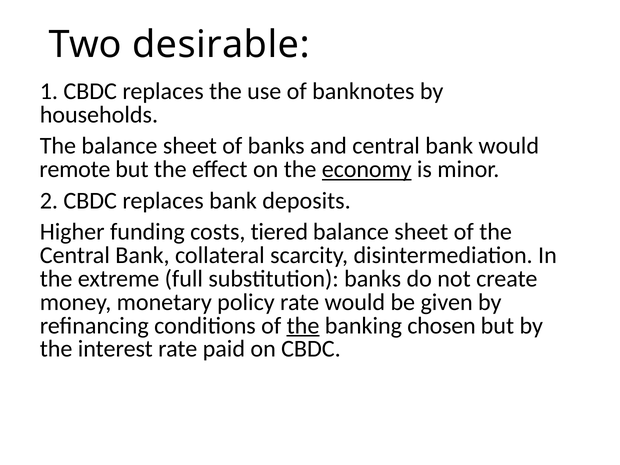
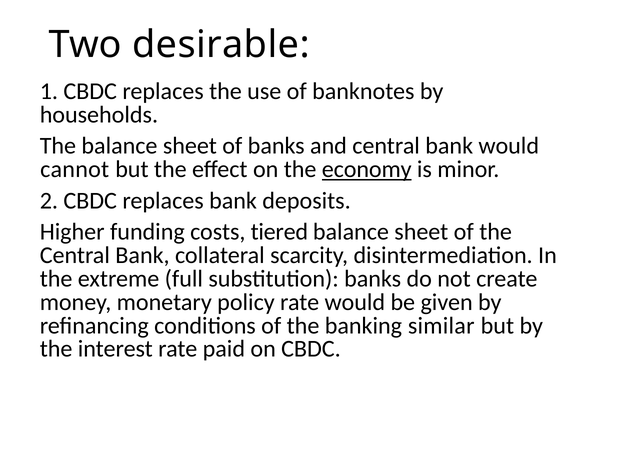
remote: remote -> cannot (75, 169)
the underline: present -> none (303, 326)
chosen: chosen -> similar (441, 326)
